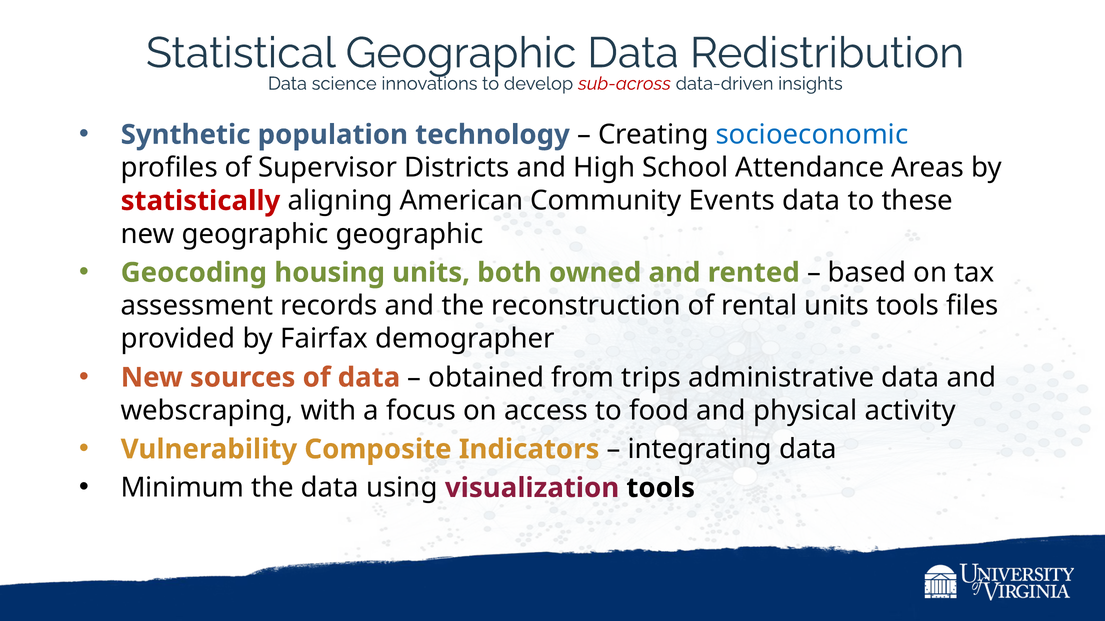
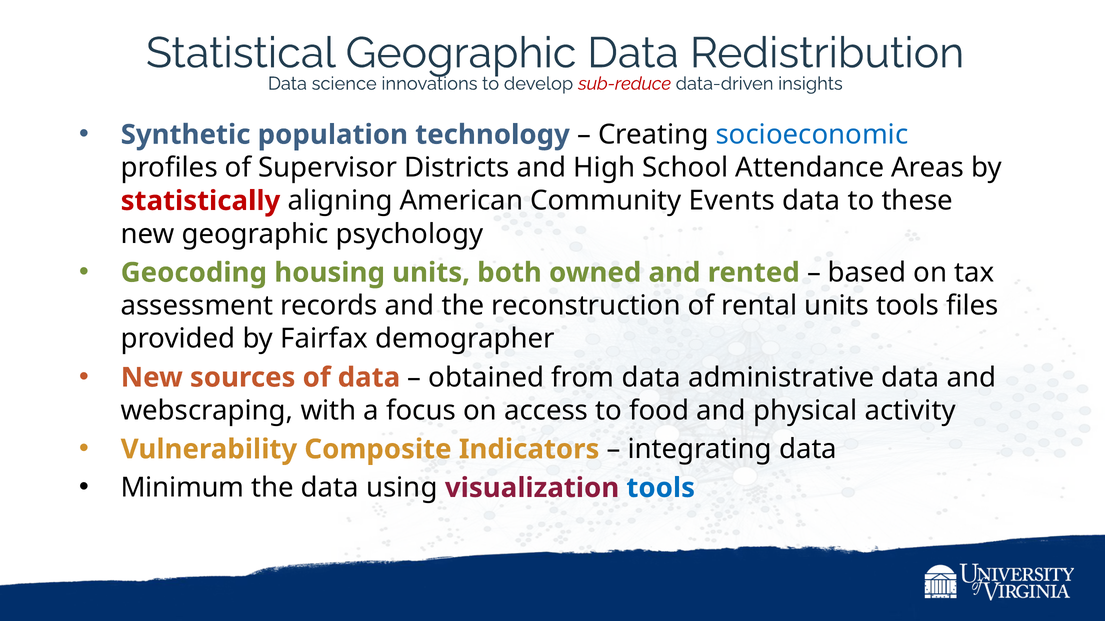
sub-across: sub-across -> sub-reduce (625, 84)
geographic geographic: geographic -> psychology (410, 234)
from trips: trips -> data (651, 378)
tools colour: black -> blue (661, 488)
